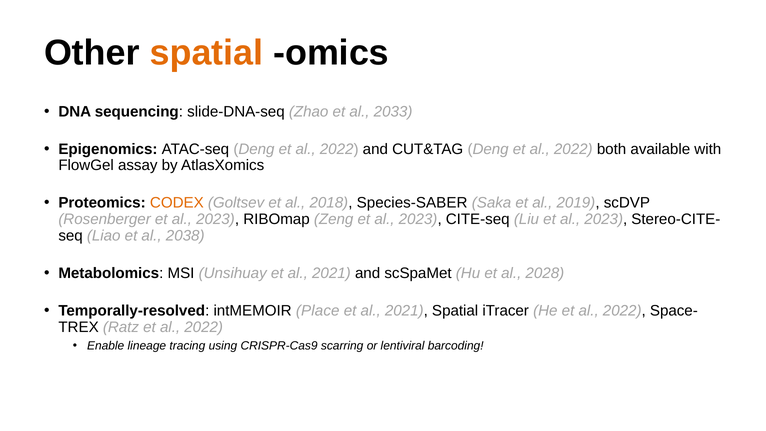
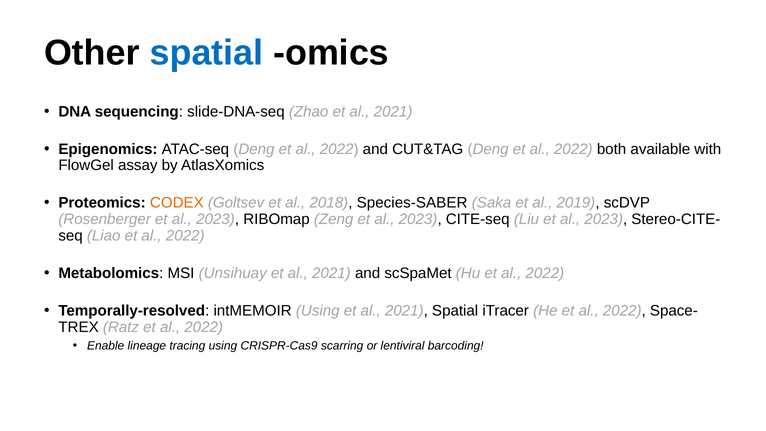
spatial colour: orange -> blue (206, 53)
Zhao et al 2033: 2033 -> 2021 (393, 112)
Liao et al 2038: 2038 -> 2022 (185, 236)
Hu et al 2028: 2028 -> 2022 (545, 273)
intMEMOIR Place: Place -> Using (318, 311)
